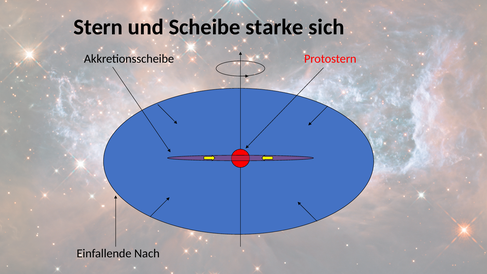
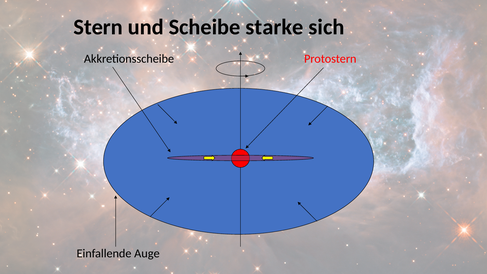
Nach: Nach -> Auge (147, 253)
